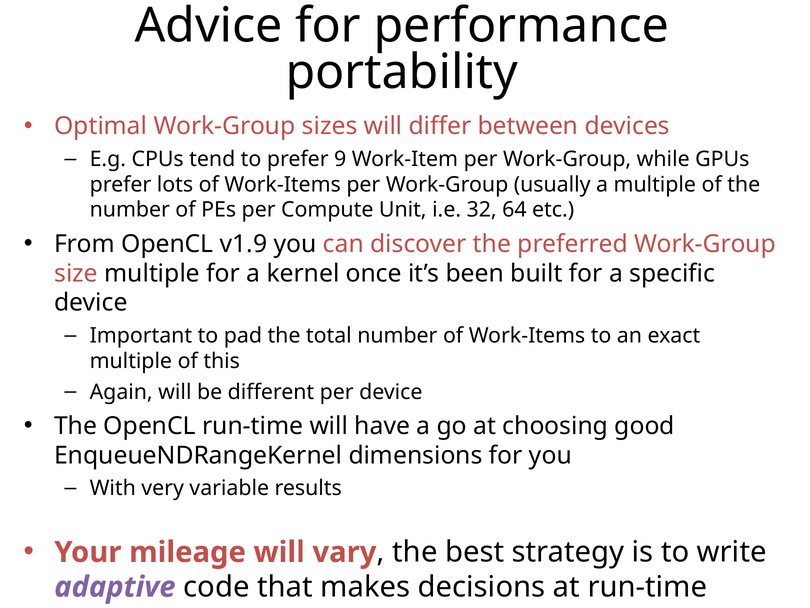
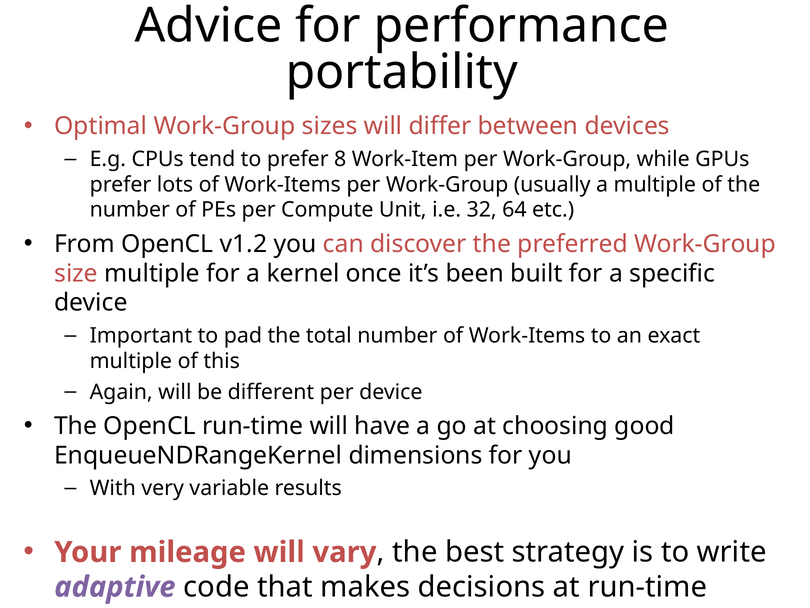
9: 9 -> 8 (340, 159)
v1.9: v1.9 -> v1.2 (244, 244)
